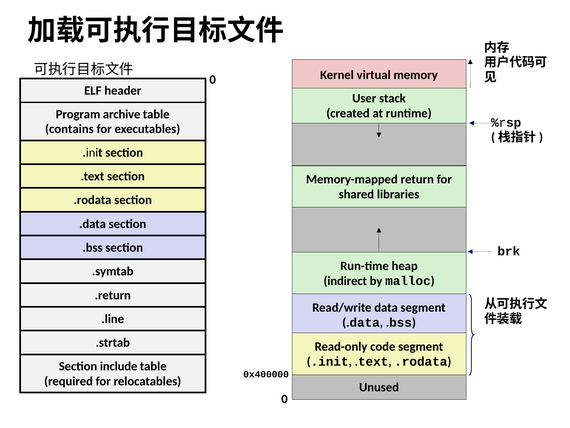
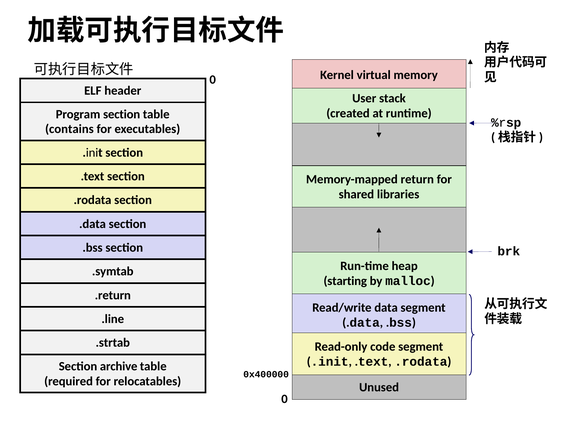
Program archive: archive -> section (122, 114)
indirect: indirect -> starting (345, 281)
include: include -> archive (119, 366)
